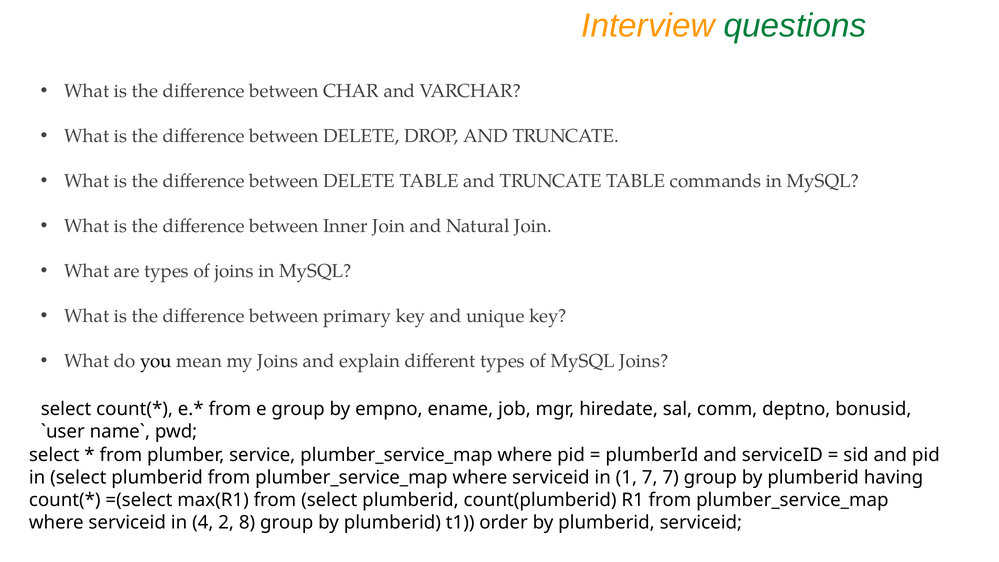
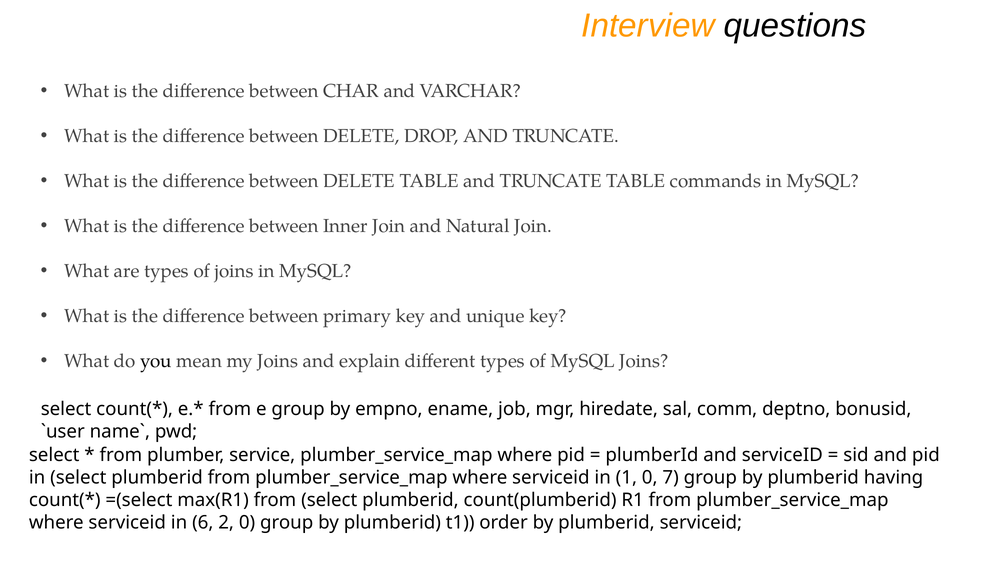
questions colour: green -> black (795, 26)
1 7: 7 -> 0 (650, 478)
4: 4 -> 6 (203, 523)
2 8: 8 -> 0 (247, 523)
